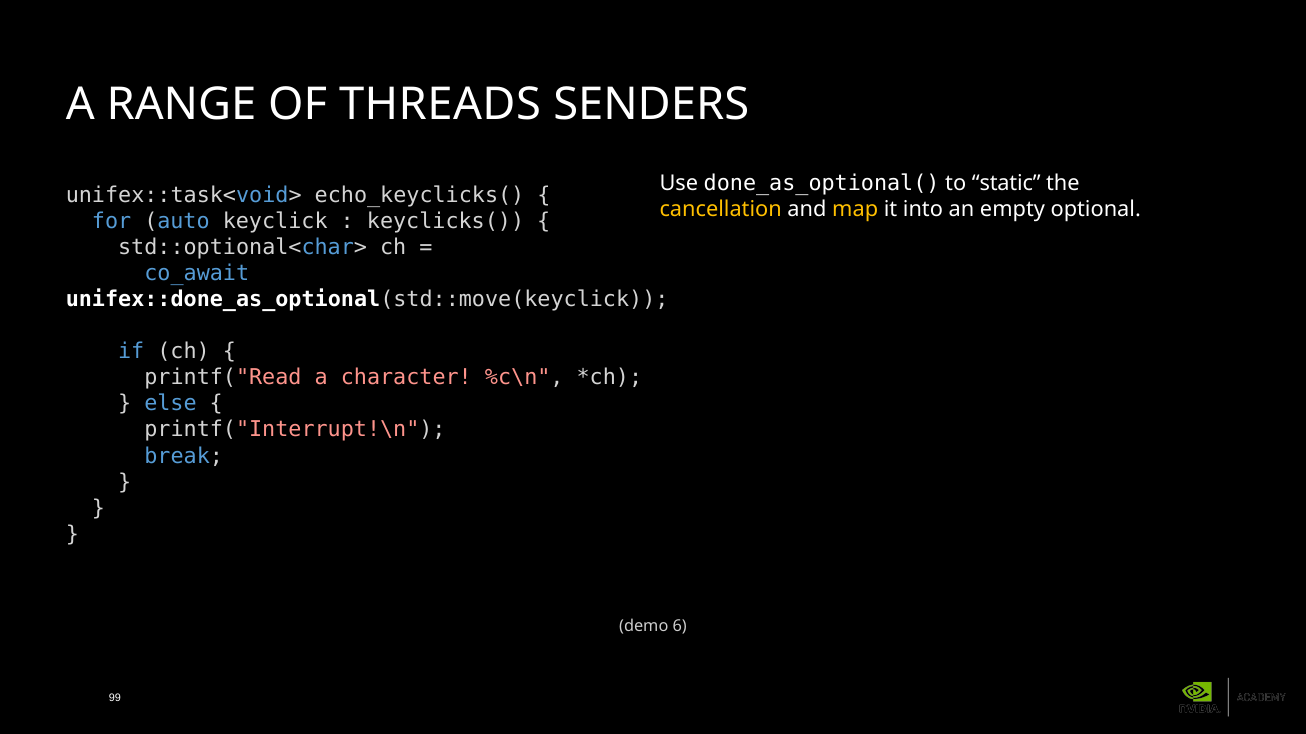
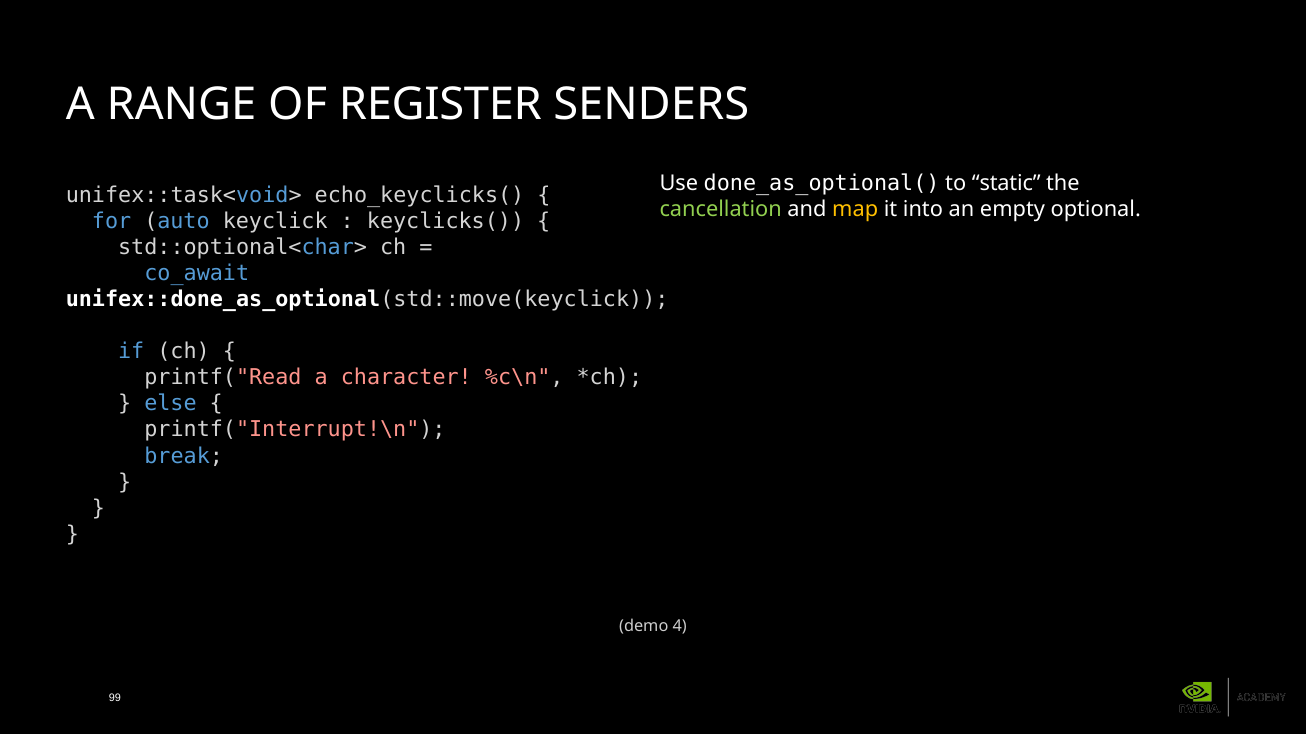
THREADS: THREADS -> REGISTER (440, 104)
cancellation colour: yellow -> light green (721, 210)
6: 6 -> 4 (680, 626)
